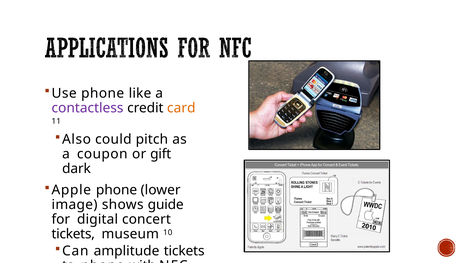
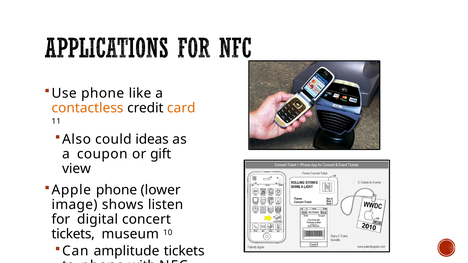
contactless colour: purple -> orange (88, 108)
pitch: pitch -> ideas (152, 139)
dark: dark -> view (76, 169)
guide: guide -> listen (166, 205)
